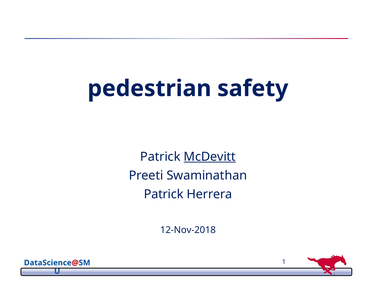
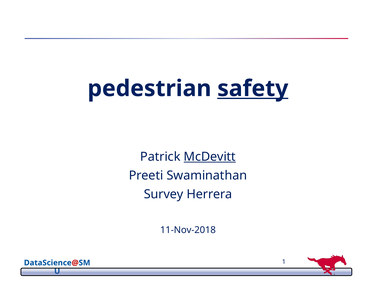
safety underline: none -> present (253, 89)
Patrick: Patrick -> Survey (164, 194)
12-Nov-2018: 12-Nov-2018 -> 11-Nov-2018 (188, 230)
